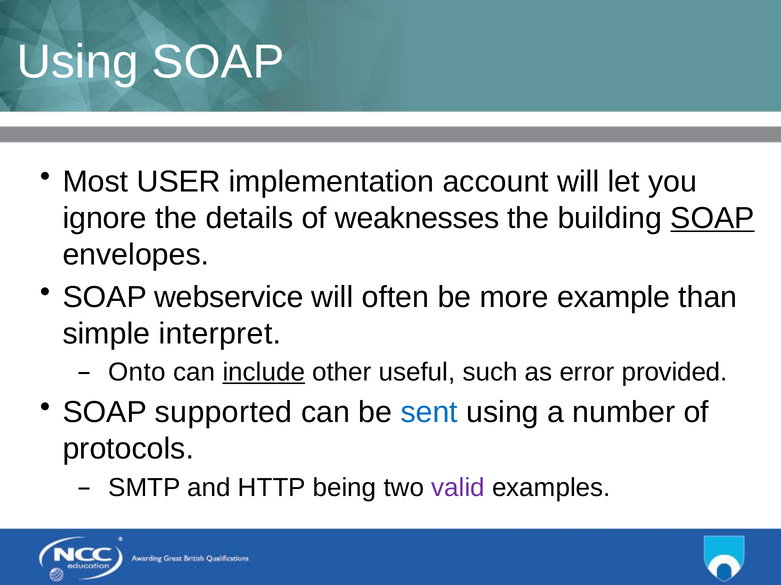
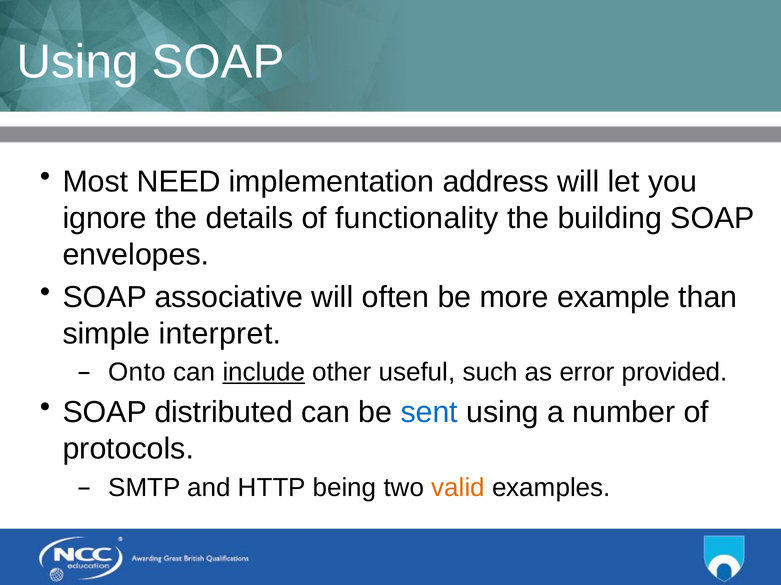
USER: USER -> NEED (179, 182)
account: account -> address (496, 182)
weaknesses: weaknesses -> functionality (417, 218)
SOAP underline: present -> none (713, 218)
webservice: webservice -> associative (229, 297)
supported: supported -> distributed (224, 413)
valid colour: purple -> orange (458, 488)
